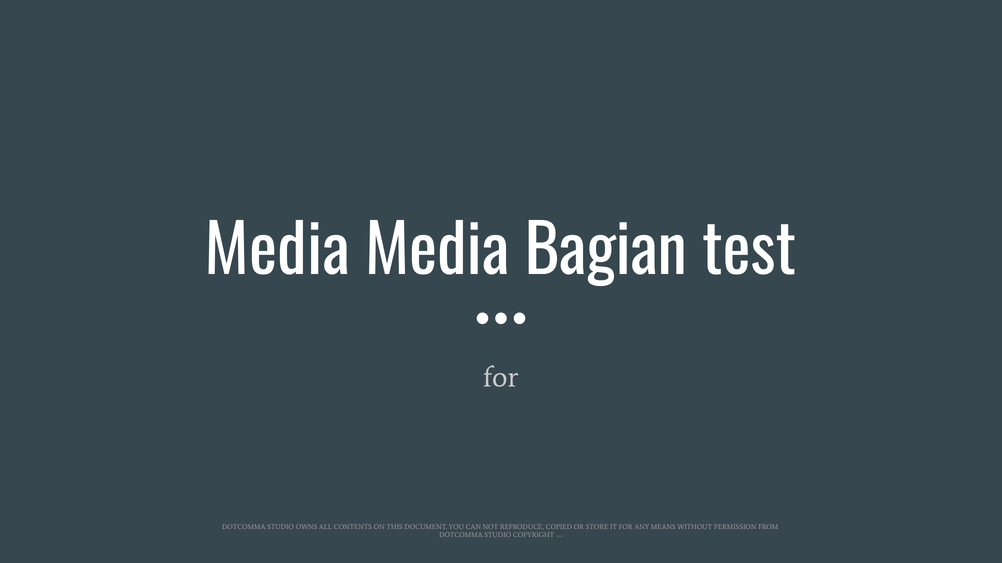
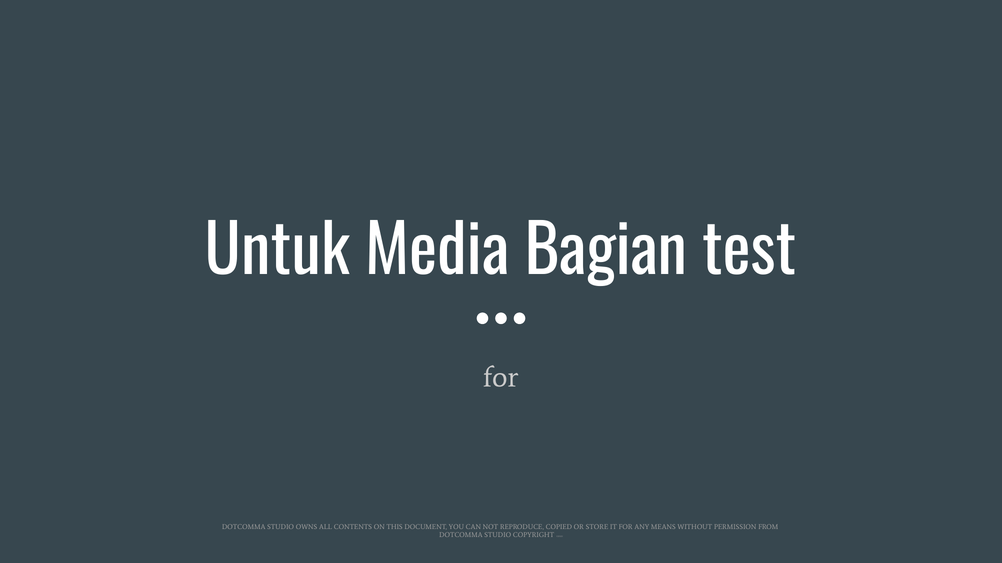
Media: Media -> Untuk (277, 253)
